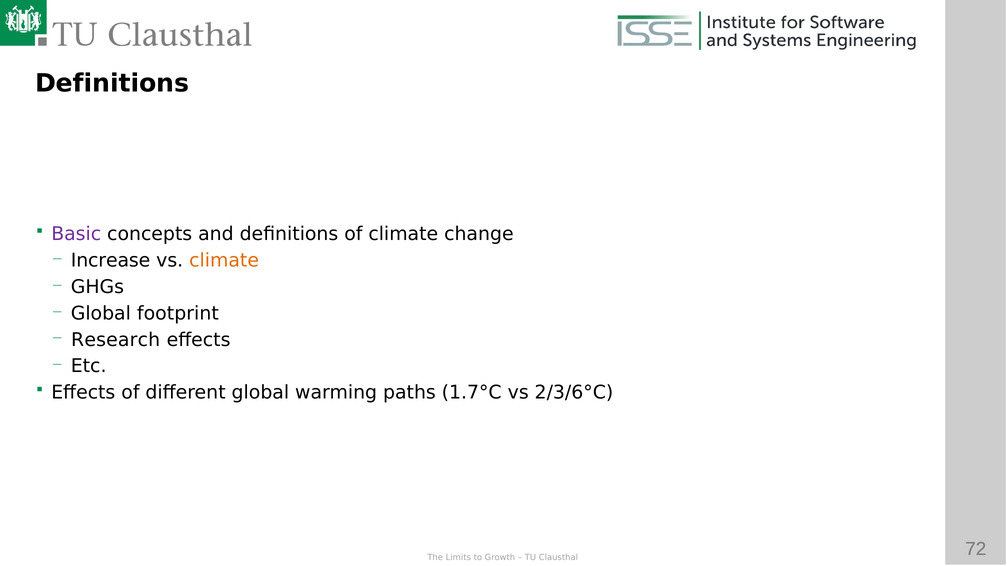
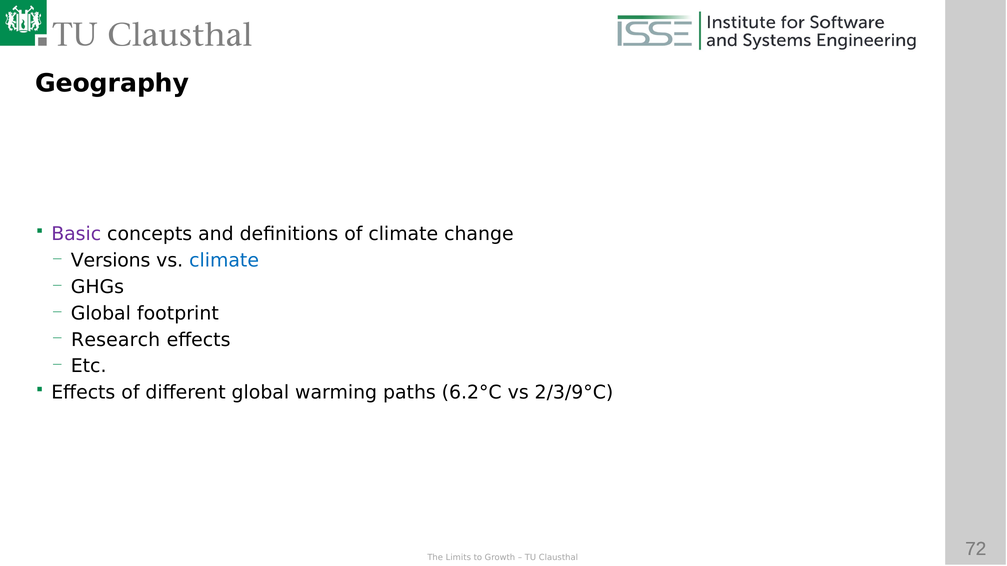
Definitions: Definitions -> Geography (112, 84)
Increase: Increase -> Versions (111, 261)
climate colour: orange -> blue (224, 261)
1.7°C: 1.7°C -> 6.2°C (472, 393)
2/3/6°C: 2/3/6°C -> 2/3/9°C (574, 393)
